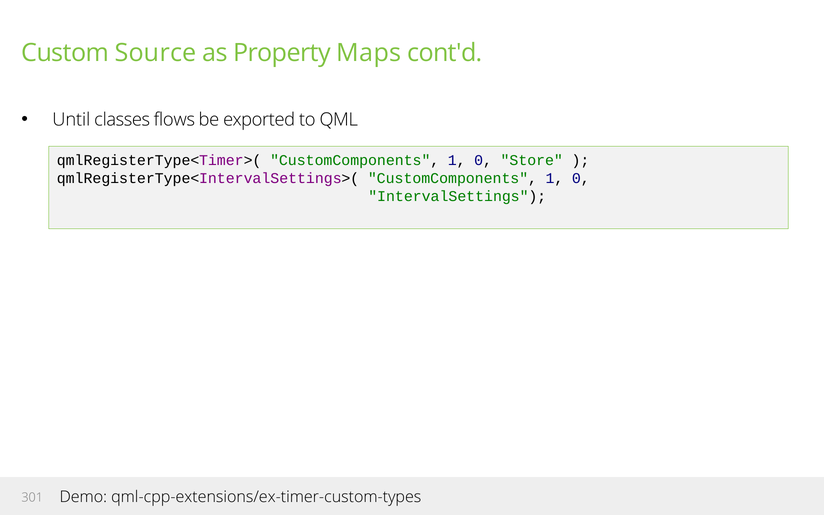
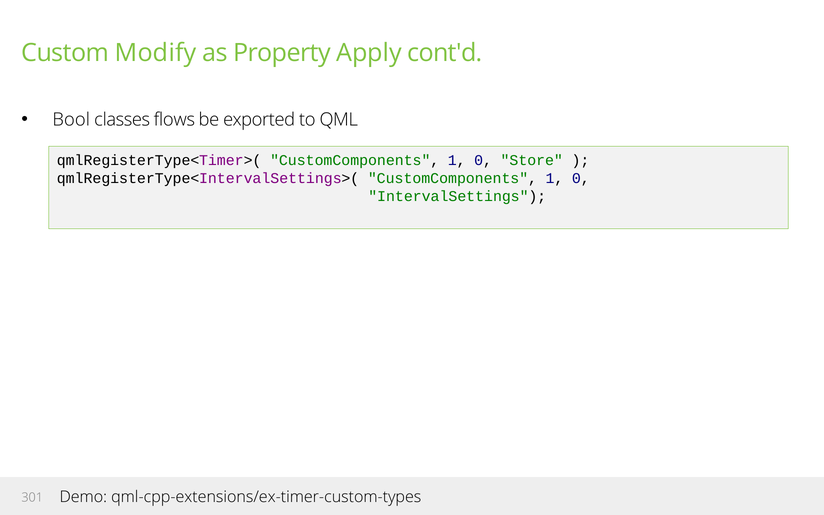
Source: Source -> Modify (156, 53)
Maps: Maps -> Apply (369, 53)
Until: Until -> Bool (71, 120)
